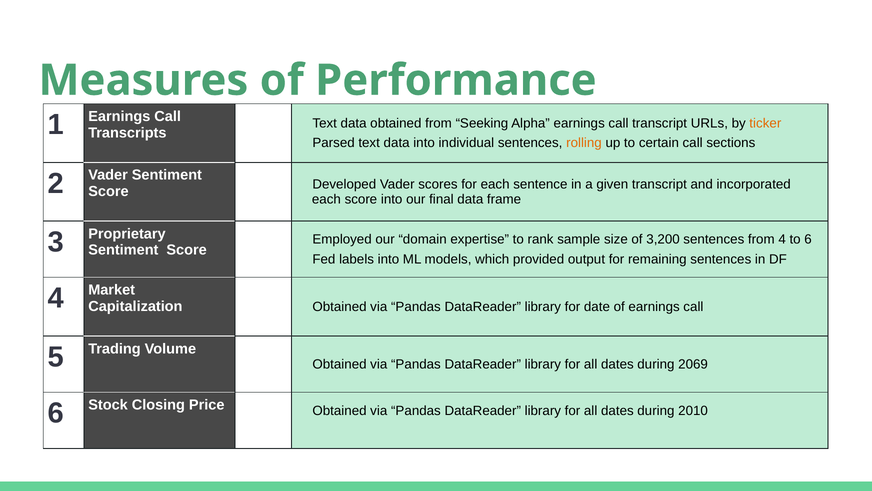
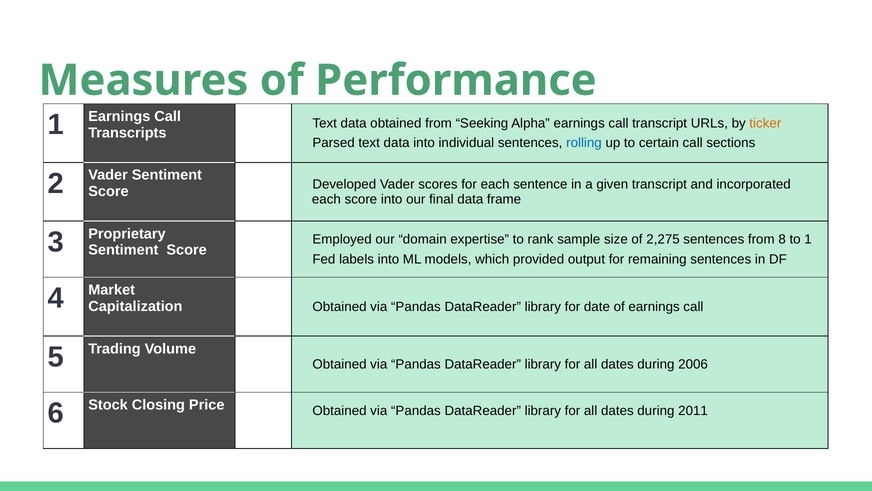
rolling colour: orange -> blue (584, 143)
3,200: 3,200 -> 2,275 (663, 239)
from 4: 4 -> 8 (782, 239)
to 6: 6 -> 1 (808, 239)
2069: 2069 -> 2006 (693, 364)
2010: 2010 -> 2011 (693, 410)
